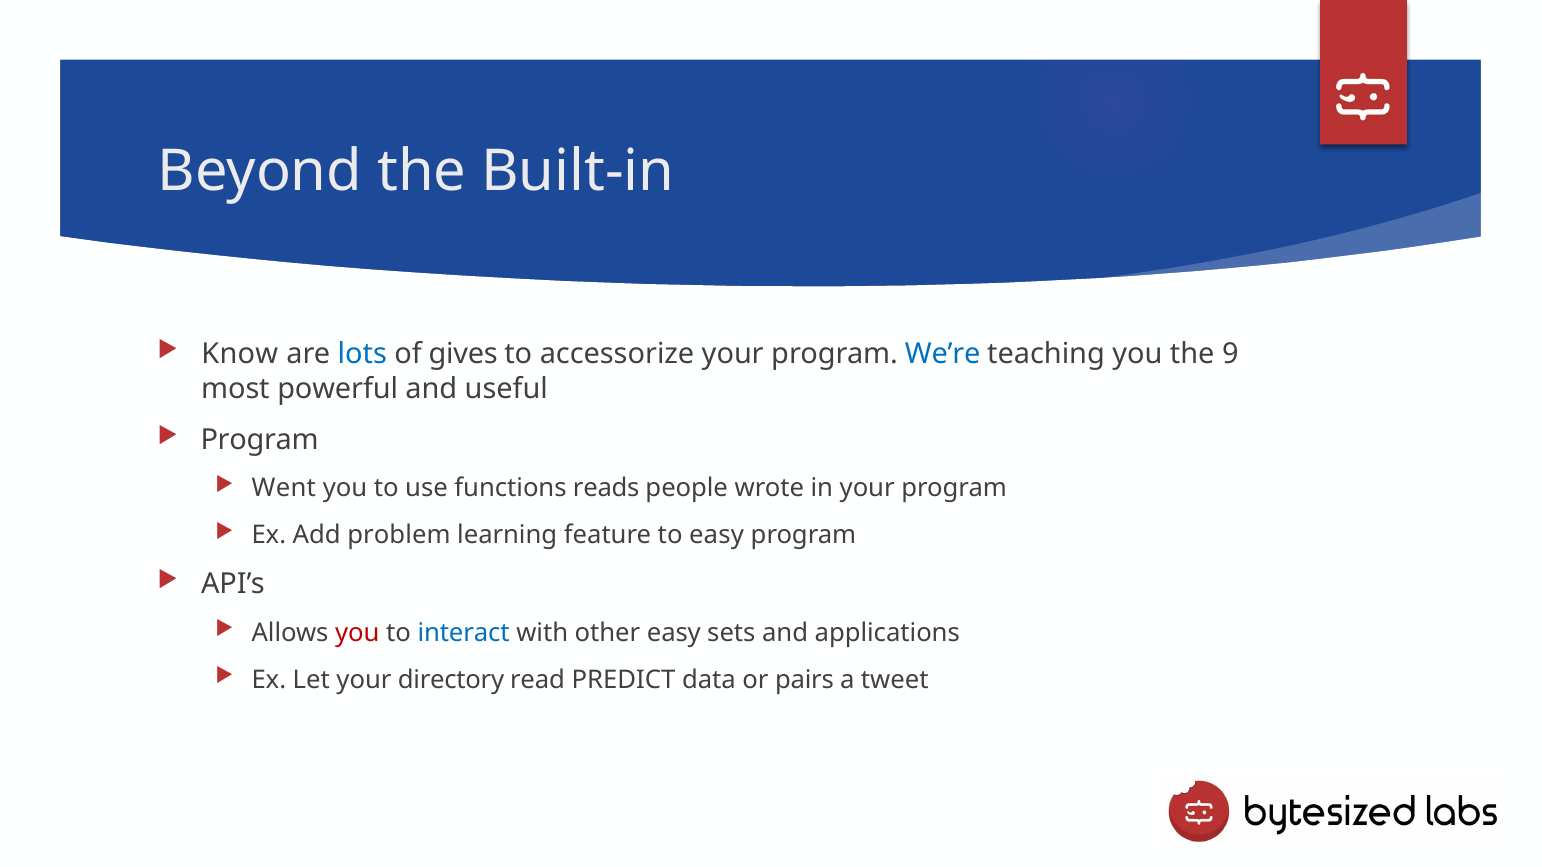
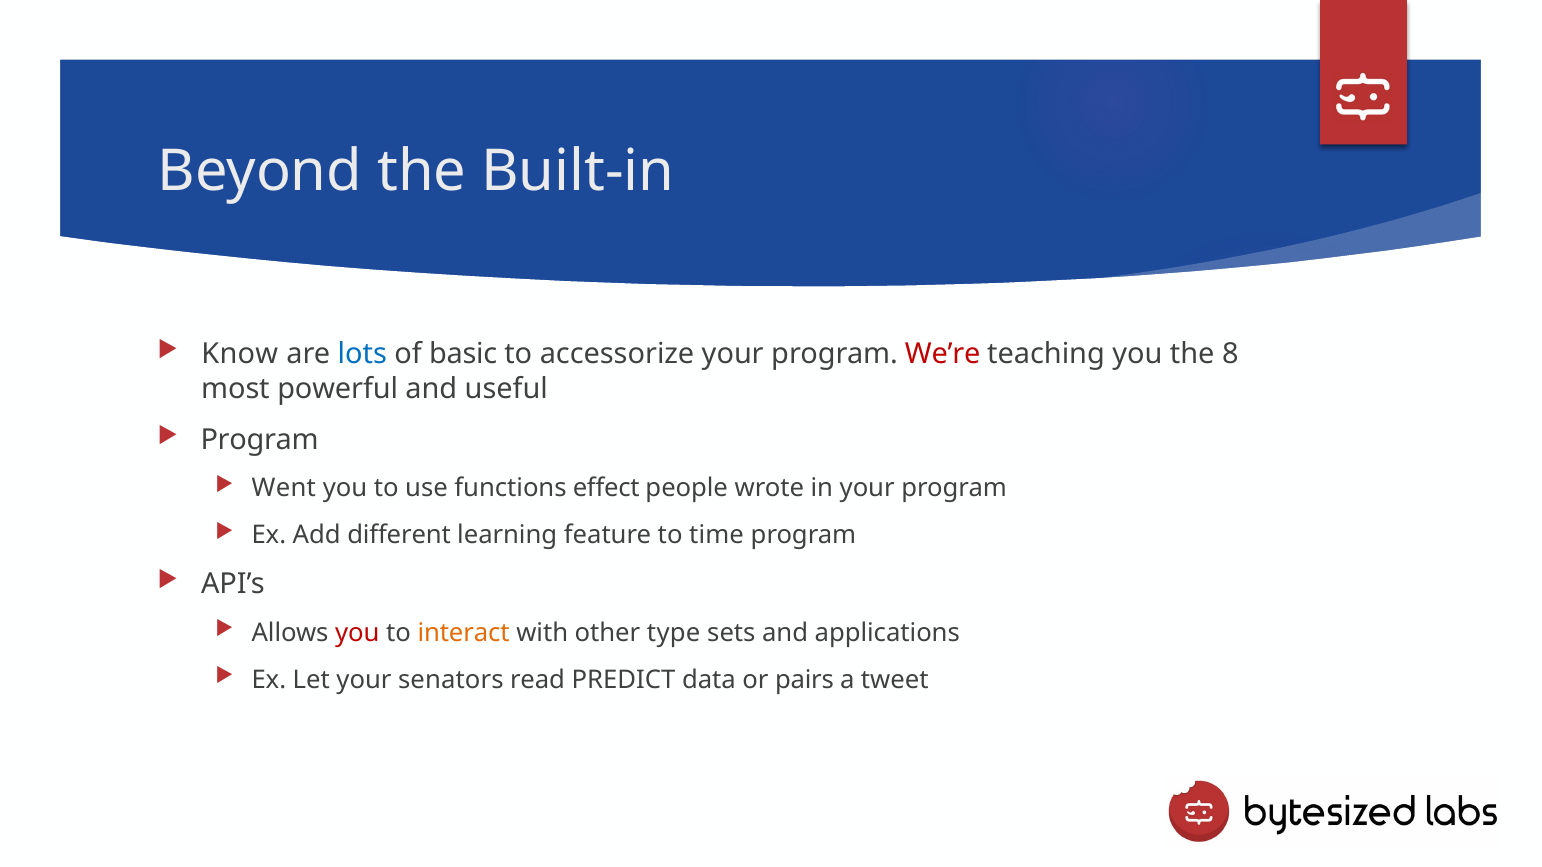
gives: gives -> basic (463, 354)
We’re colour: blue -> red (943, 354)
9: 9 -> 8 (1230, 354)
reads: reads -> effect (606, 488)
problem: problem -> different (399, 535)
to easy: easy -> time (716, 535)
interact colour: blue -> orange (464, 633)
other easy: easy -> type (674, 633)
directory: directory -> senators (451, 680)
